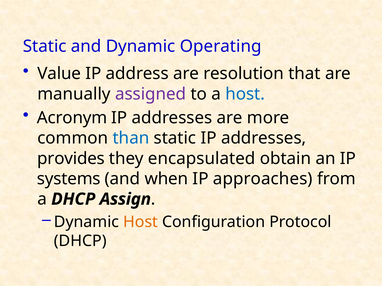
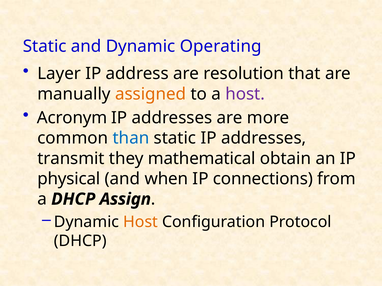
Value: Value -> Layer (59, 74)
assigned colour: purple -> orange (151, 94)
host colour: blue -> purple (245, 94)
provides: provides -> transmit (71, 159)
encapsulated: encapsulated -> mathematical (202, 159)
systems: systems -> physical (69, 179)
approaches: approaches -> connections (263, 179)
